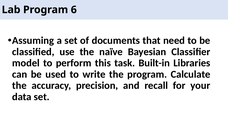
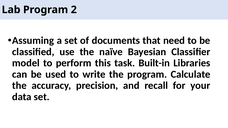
6: 6 -> 2 (74, 10)
